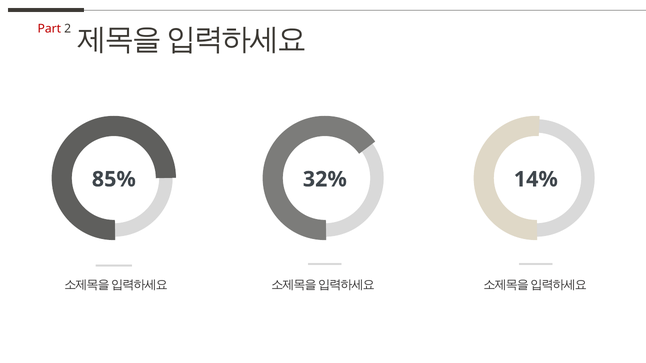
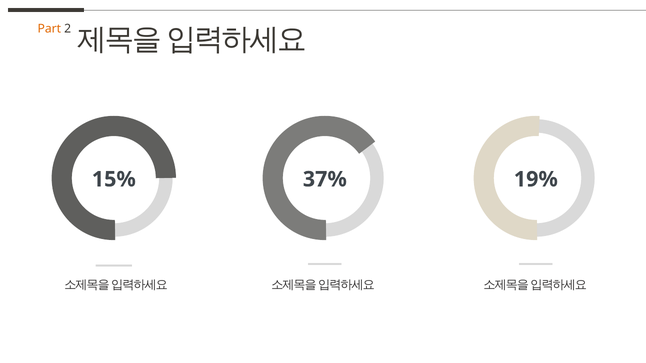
Part colour: red -> orange (49, 29)
85%: 85% -> 15% (114, 179)
32%: 32% -> 37% (325, 179)
14%: 14% -> 19% (536, 179)
